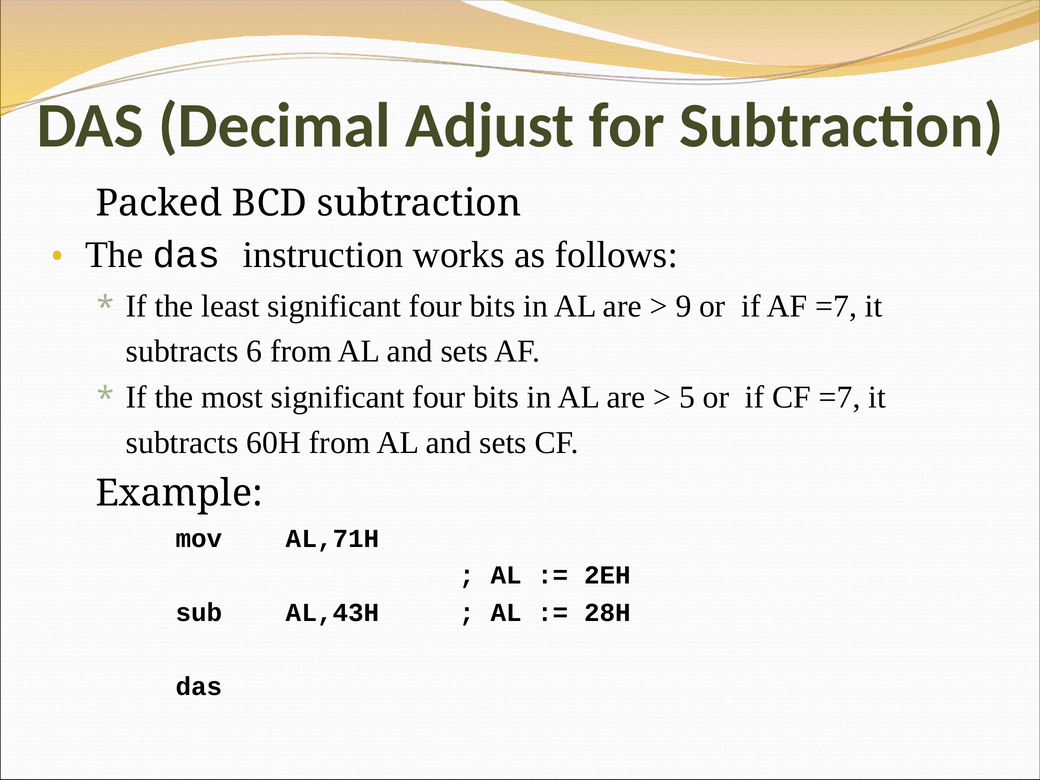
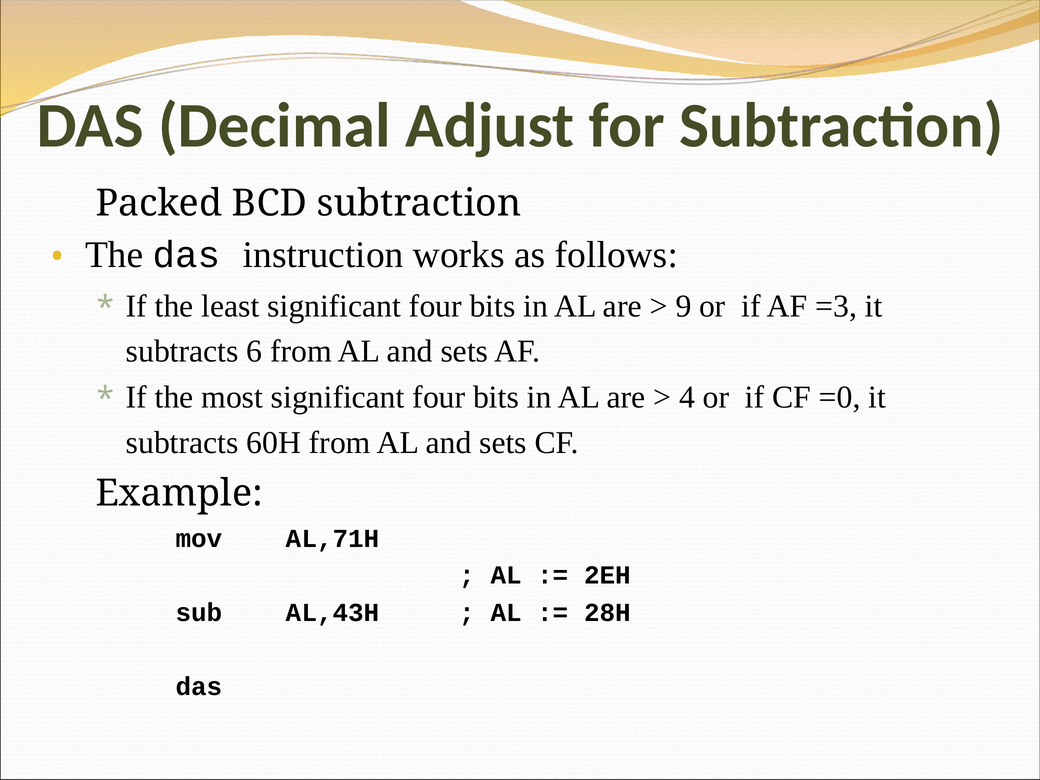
AF =7: =7 -> =3 (836, 306)
5: 5 -> 4 (687, 397)
CF =7: =7 -> =0 (840, 397)
